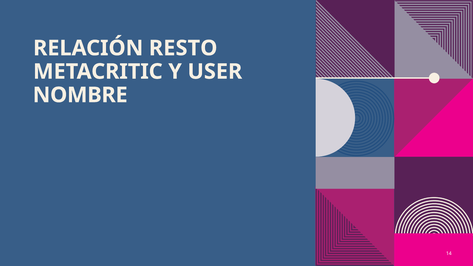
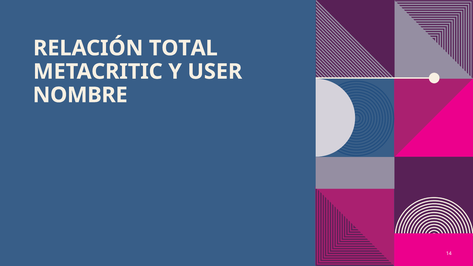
RESTO: RESTO -> TOTAL (183, 48)
